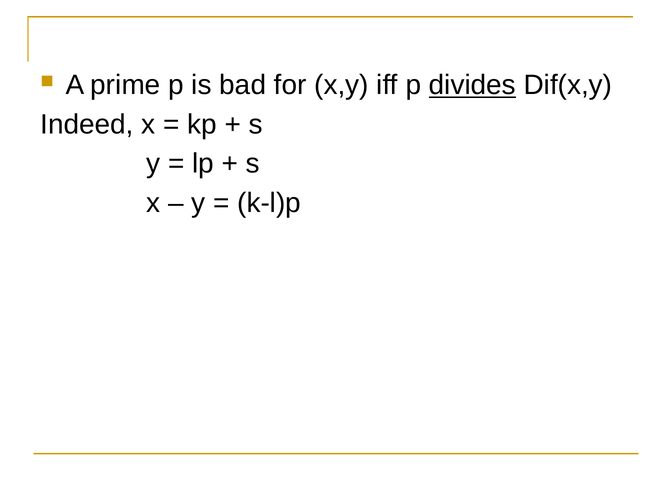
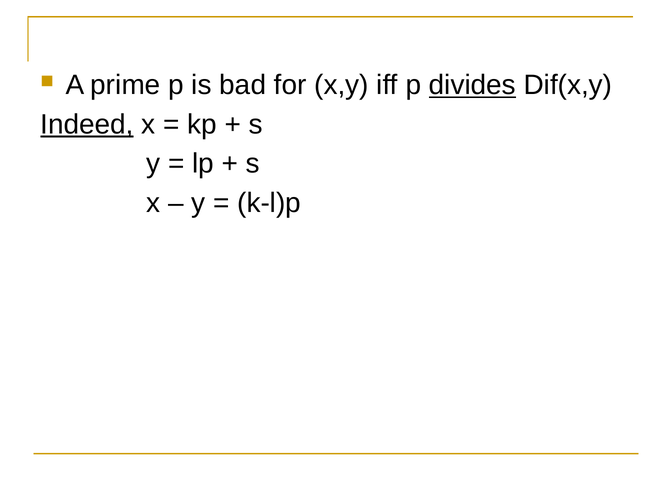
Indeed underline: none -> present (87, 124)
